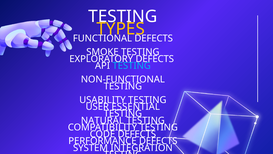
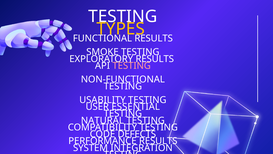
FUNCTIONAL DEFECTS: DEFECTS -> RESULTS (154, 38)
EXPLORATORY DEFECTS: DEFECTS -> RESULTS (155, 59)
TESTING colour: light blue -> pink (132, 66)
PERFORMANCE DEFECTS: DEFECTS -> RESULTS (158, 141)
